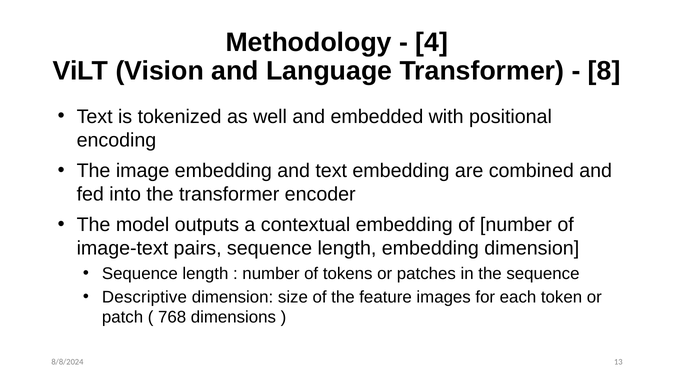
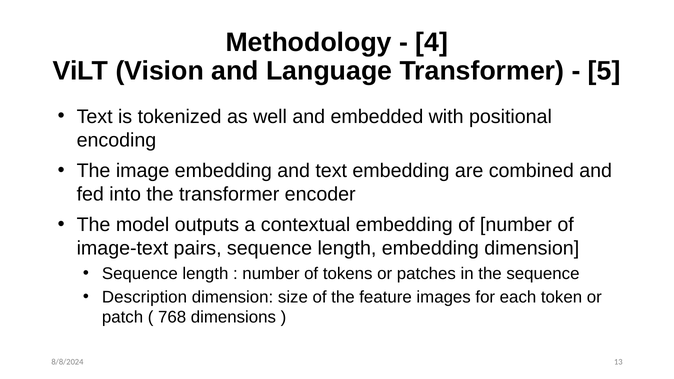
8: 8 -> 5 (604, 71)
Descriptive: Descriptive -> Description (144, 297)
